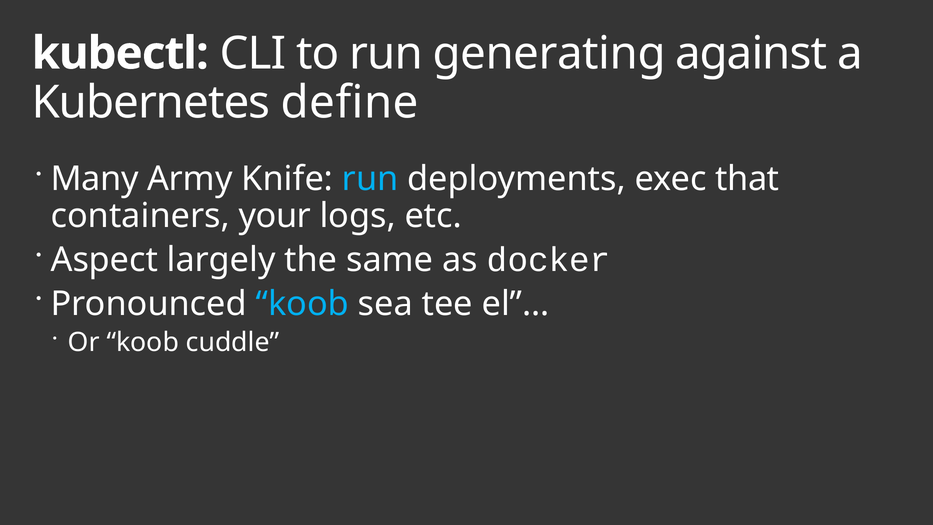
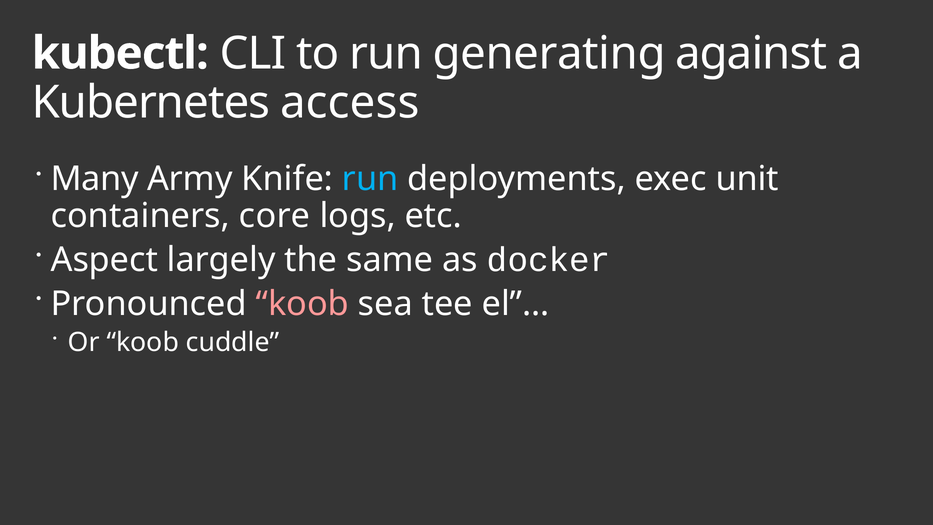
define: define -> access (350, 103)
that: that -> unit (747, 179)
your: your -> core (275, 216)
koob colour: light blue -> pink (302, 304)
